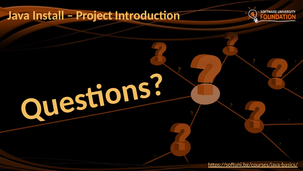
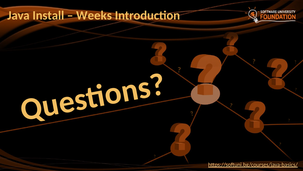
Project: Project -> Weeks (94, 15)
